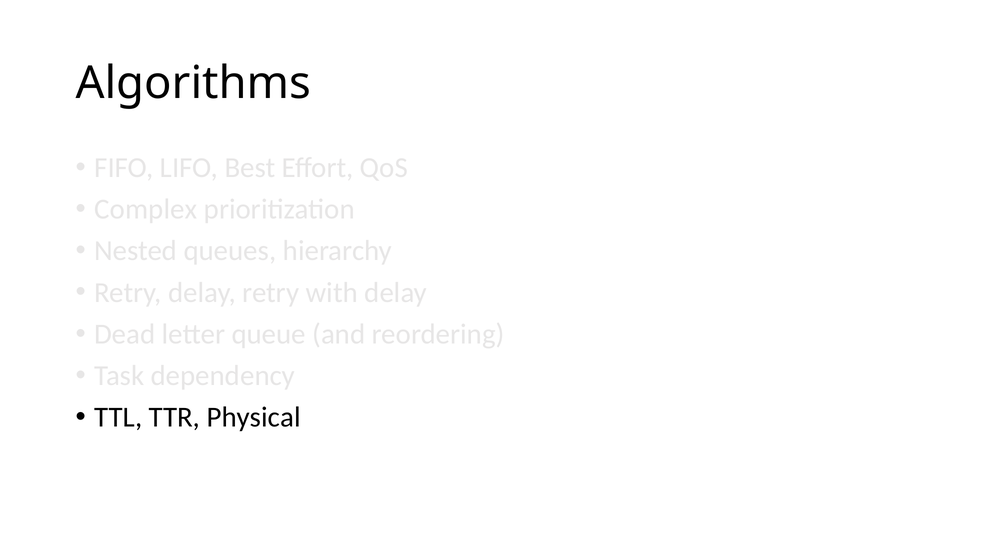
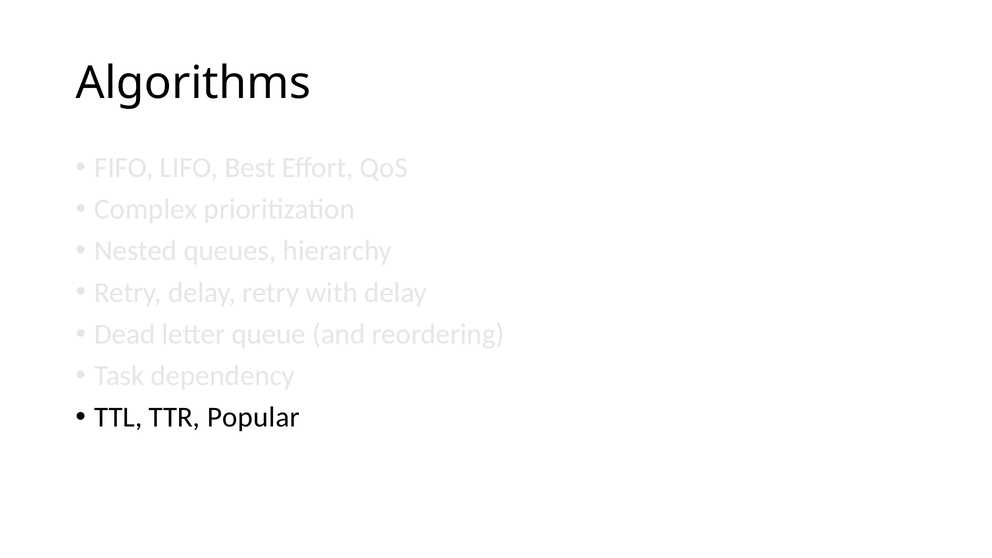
Physical: Physical -> Popular (254, 417)
